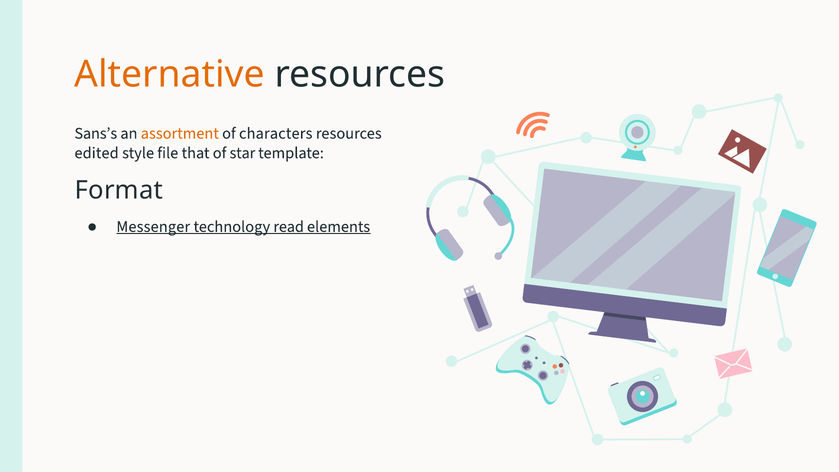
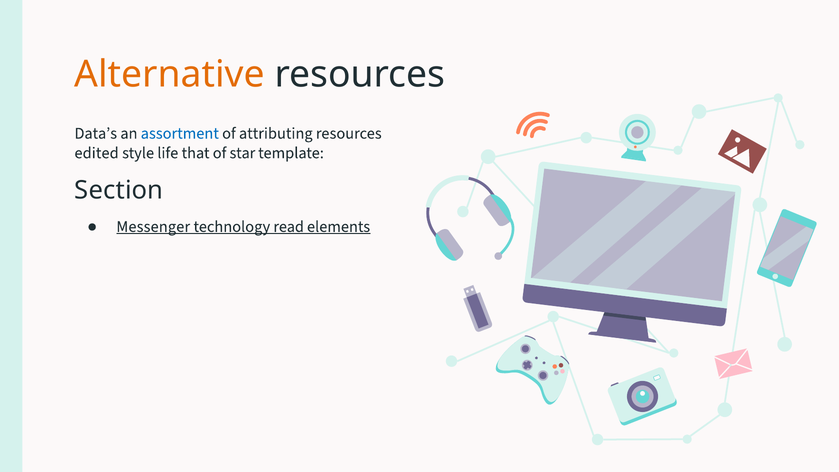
Sans’s: Sans’s -> Data’s (96, 133)
assortment colour: orange -> blue (180, 133)
characters: characters -> attributing (276, 133)
file: file -> life (168, 153)
Format: Format -> Section (119, 190)
